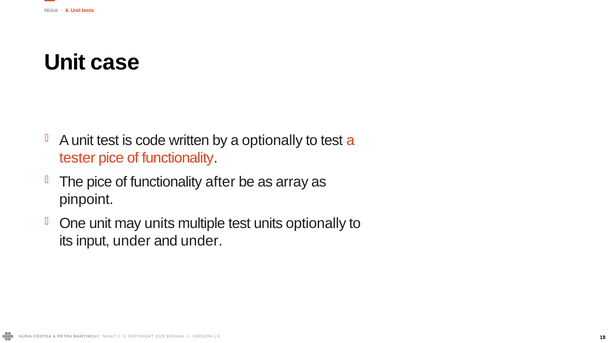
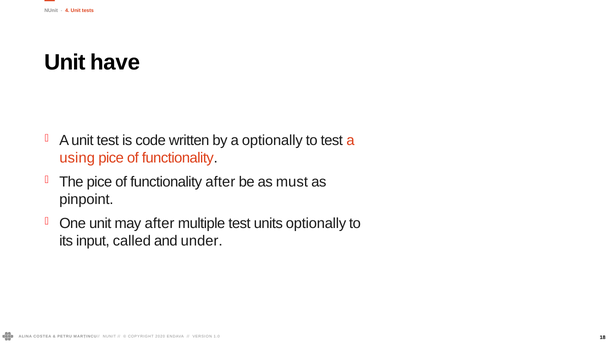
case: case -> have (115, 62)
tester: tester -> using (77, 158)
array: array -> must (292, 182)
may units: units -> after (160, 223)
input under: under -> called (132, 241)
